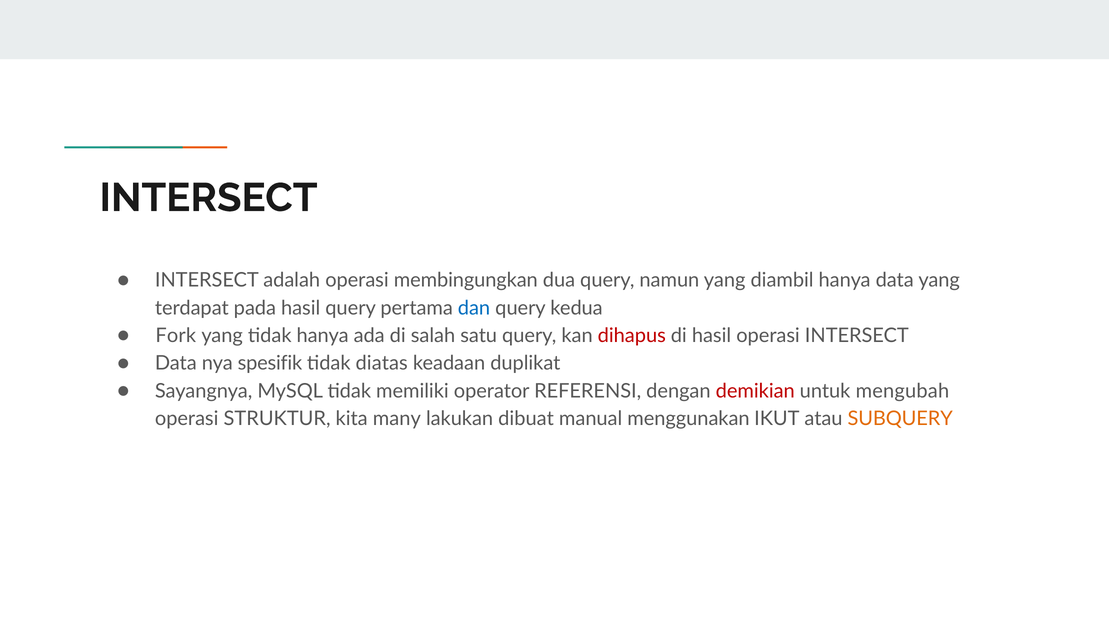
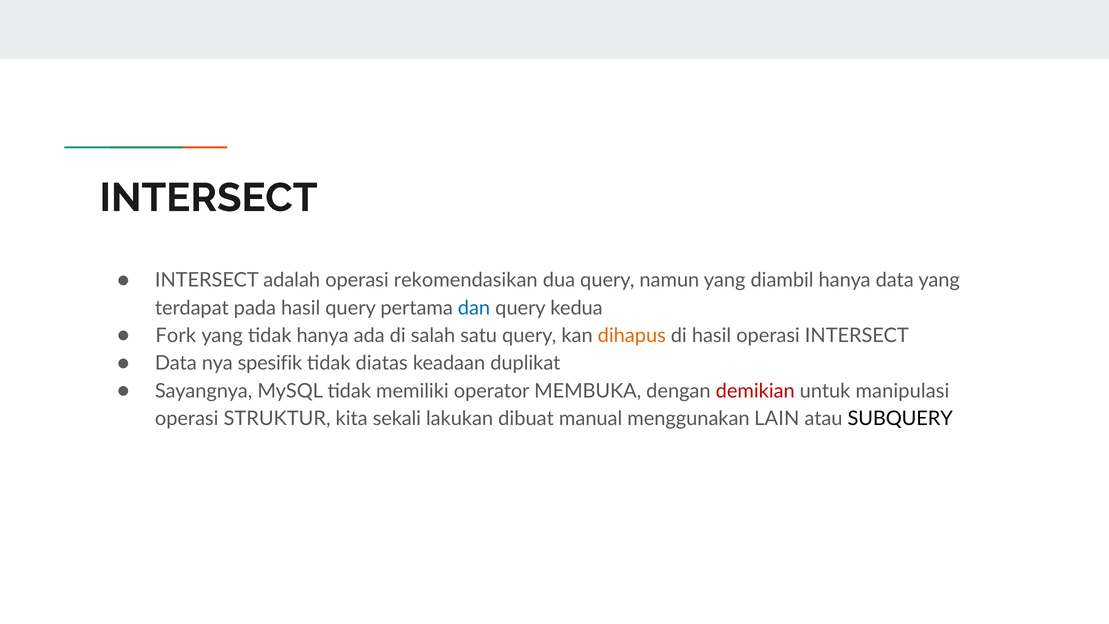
membingungkan: membingungkan -> rekomendasikan (466, 280)
dihapus colour: red -> orange (632, 336)
REFERENSI: REFERENSI -> MEMBUKA (588, 391)
mengubah: mengubah -> manipulasi (902, 391)
many: many -> sekali (397, 418)
IKUT: IKUT -> LAIN (777, 418)
SUBQUERY colour: orange -> black (900, 418)
